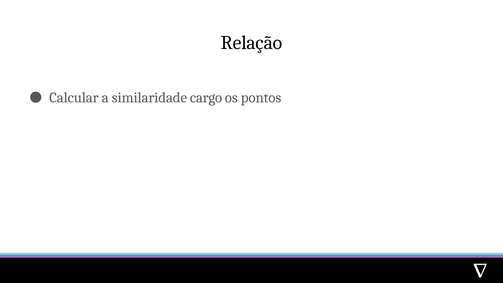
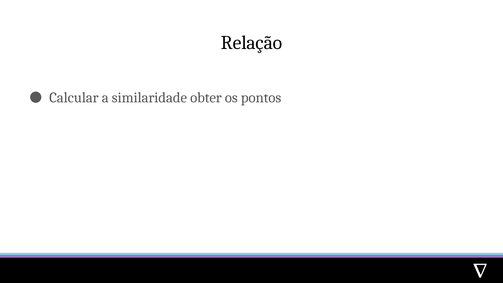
cargo: cargo -> obter (206, 97)
